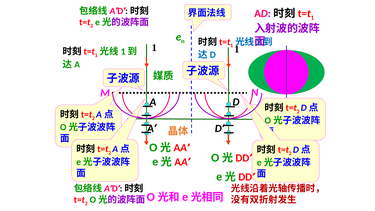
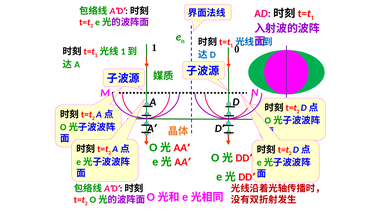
1 1: 1 -> 0 (237, 49)
